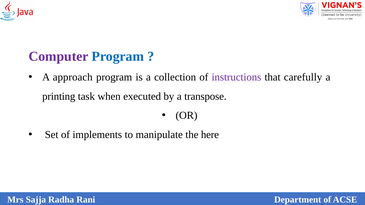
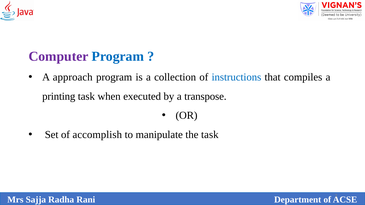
instructions colour: purple -> blue (236, 77)
carefully: carefully -> compiles (303, 77)
implements: implements -> accomplish (97, 135)
the here: here -> task (210, 135)
